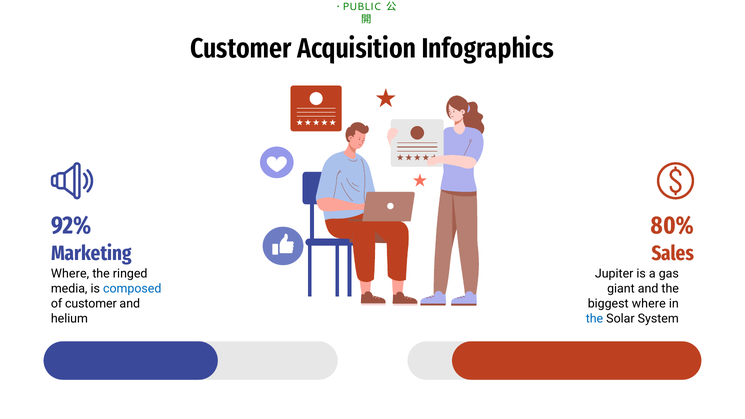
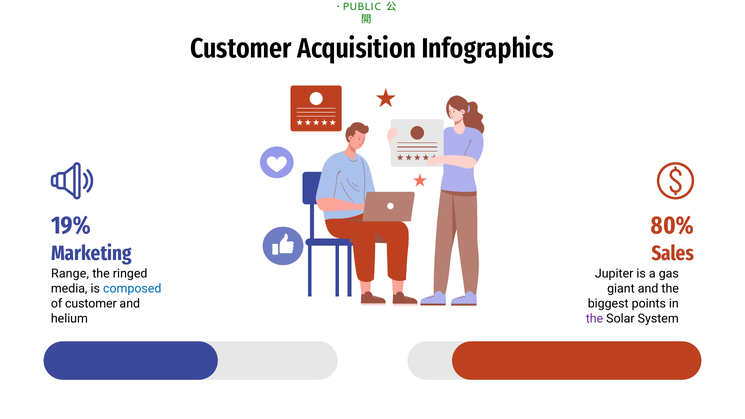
92%: 92% -> 19% (71, 226)
Where: Where -> Range (70, 274)
biggest where: where -> points (649, 304)
the colour: blue -> purple (594, 319)
